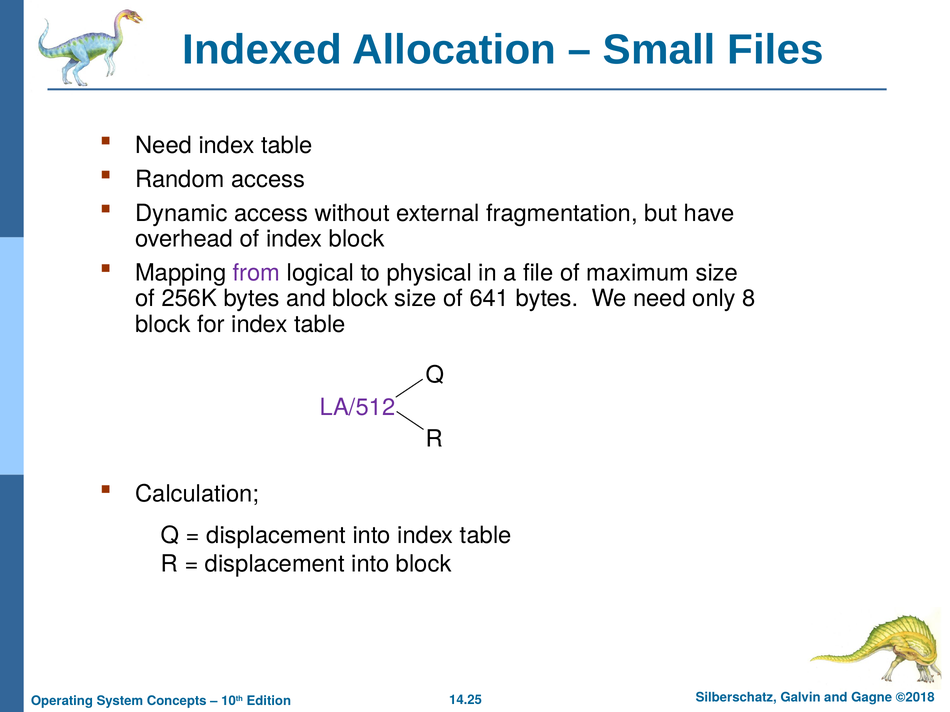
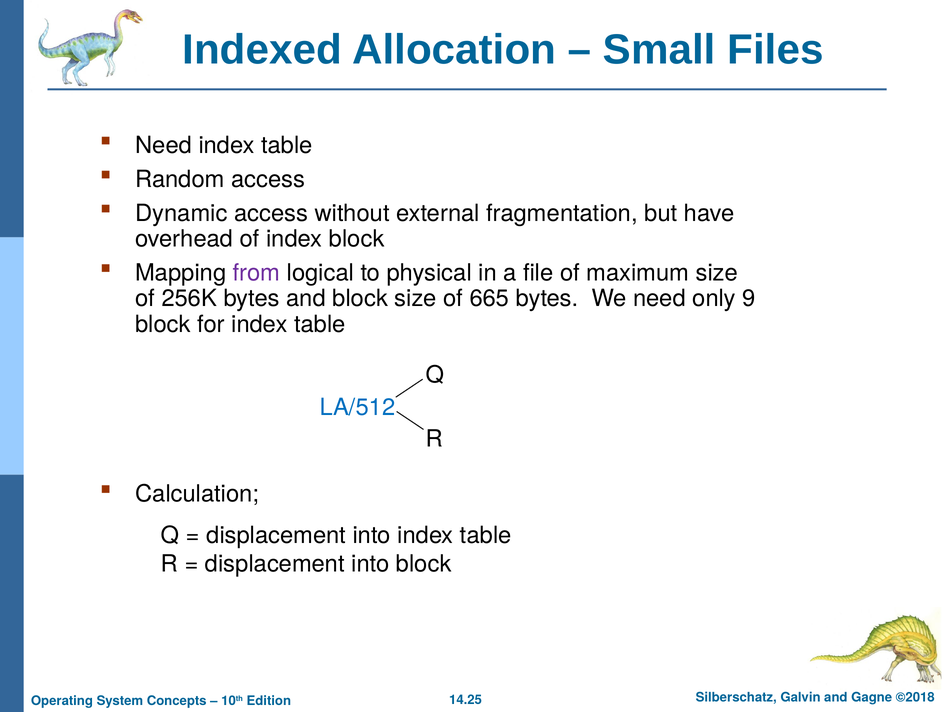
641: 641 -> 665 (489, 299)
8: 8 -> 9 (749, 299)
LA/512 colour: purple -> blue (358, 408)
